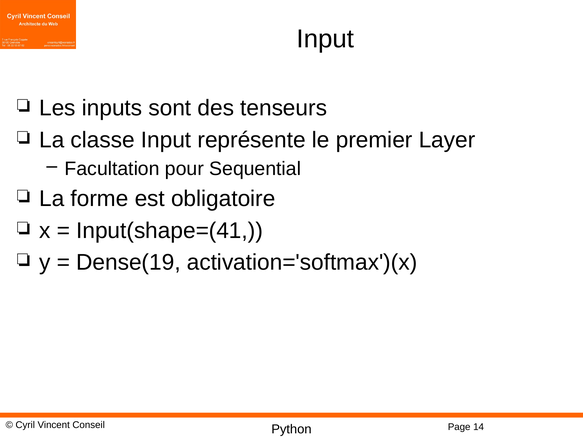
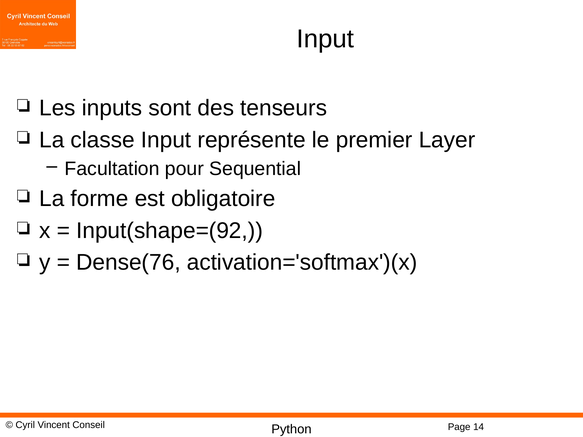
Input(shape=(41: Input(shape=(41 -> Input(shape=(92 (170, 231)
Dense(19: Dense(19 -> Dense(76 (128, 262)
